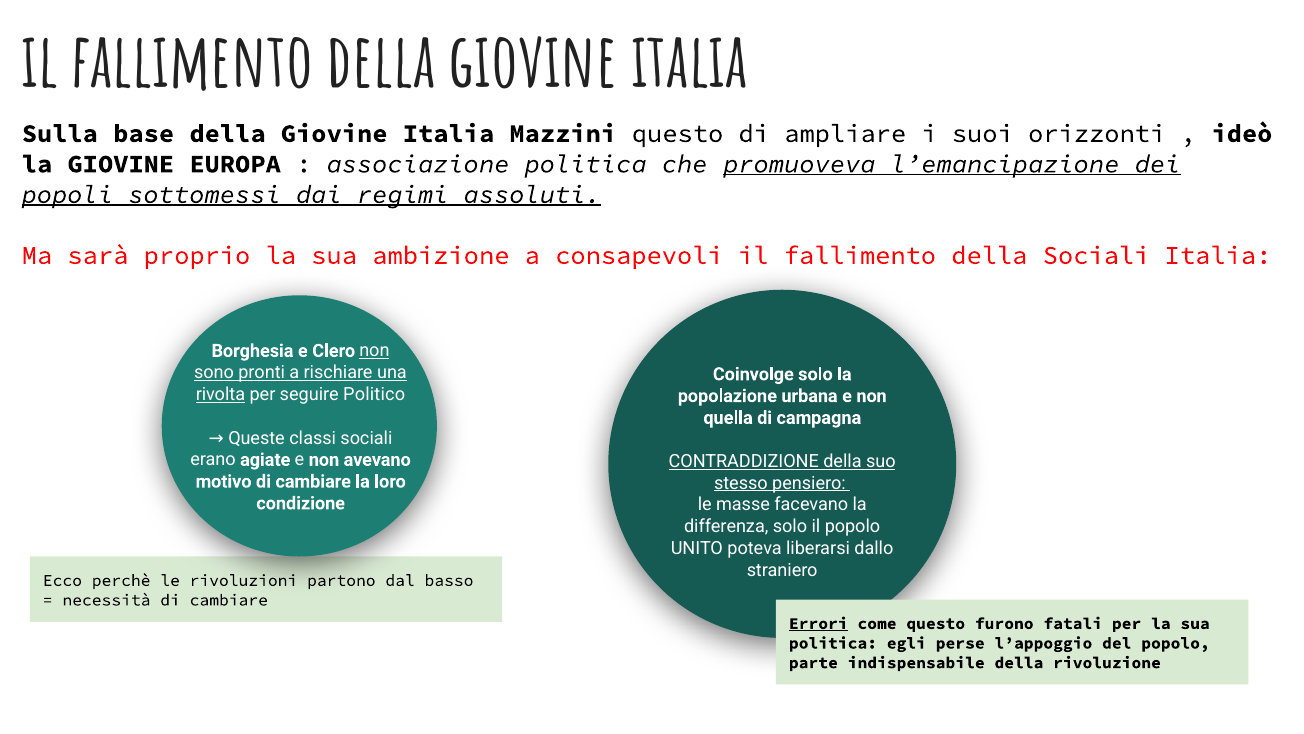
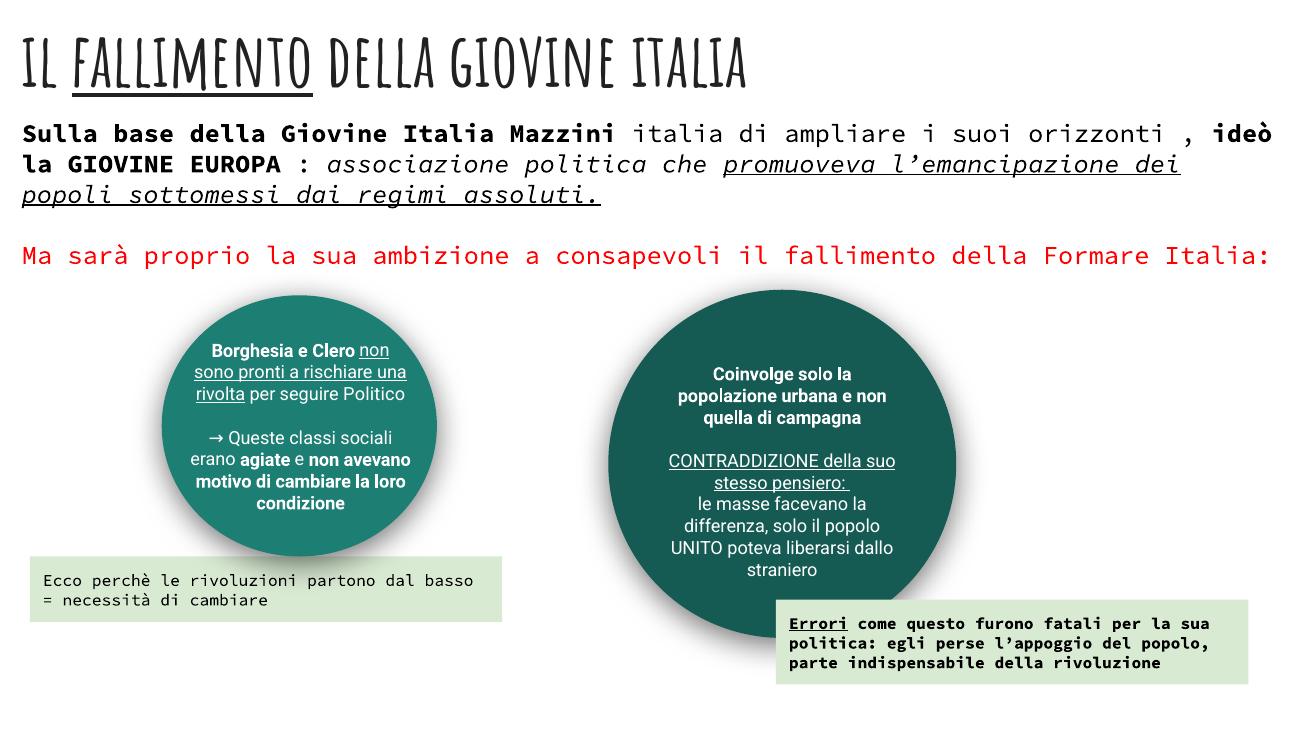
fallimento underline: none -> present (192, 63)
Mazzini questo: questo -> italia (678, 133)
della Sociali: Sociali -> Formare (1096, 255)
